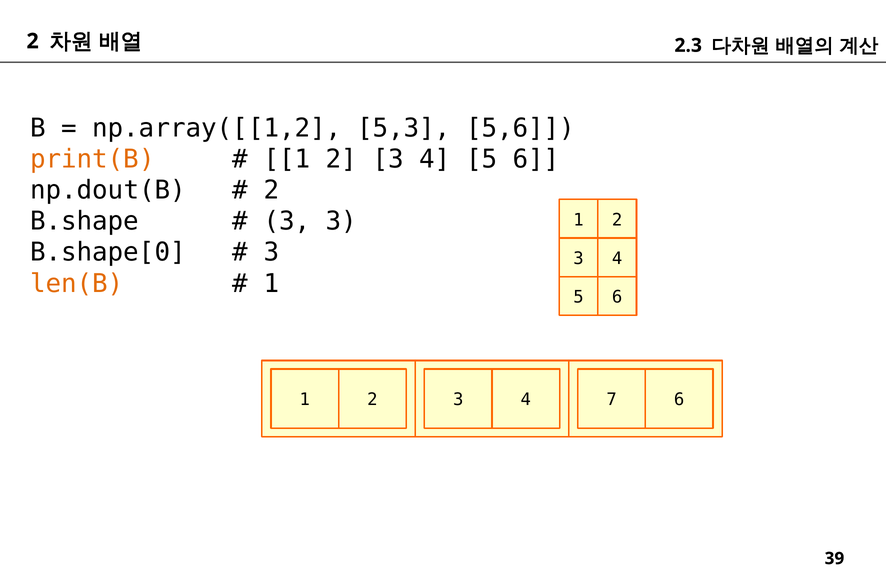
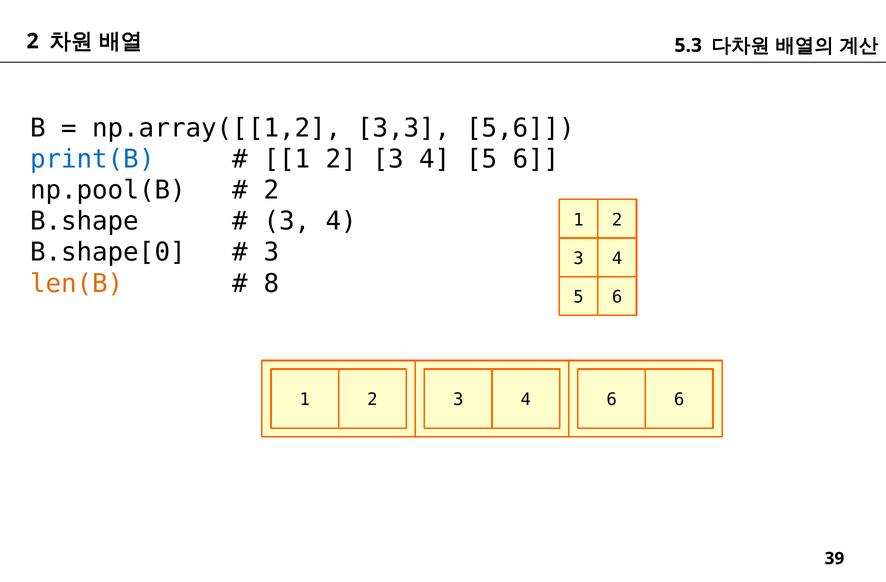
2.3: 2.3 -> 5.3 (688, 45)
5,3: 5,3 -> 3,3 (404, 128)
print(B colour: orange -> blue (92, 159)
np.dout(B: np.dout(B -> np.pool(B (108, 190)
3: 3 -> 4 (341, 221)
1: 1 -> 8 (271, 283)
4 7: 7 -> 6 (612, 400)
